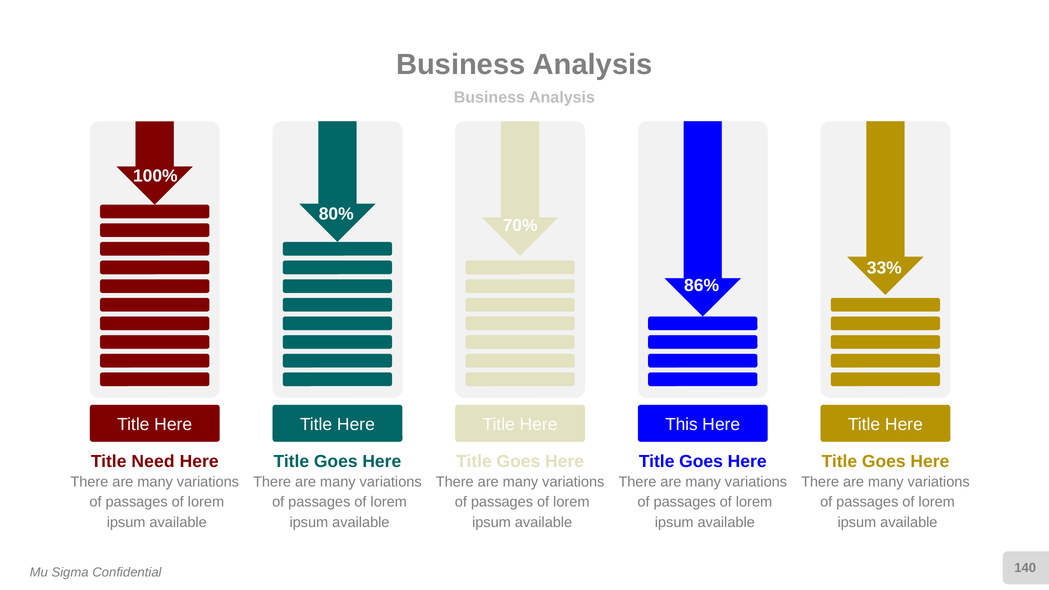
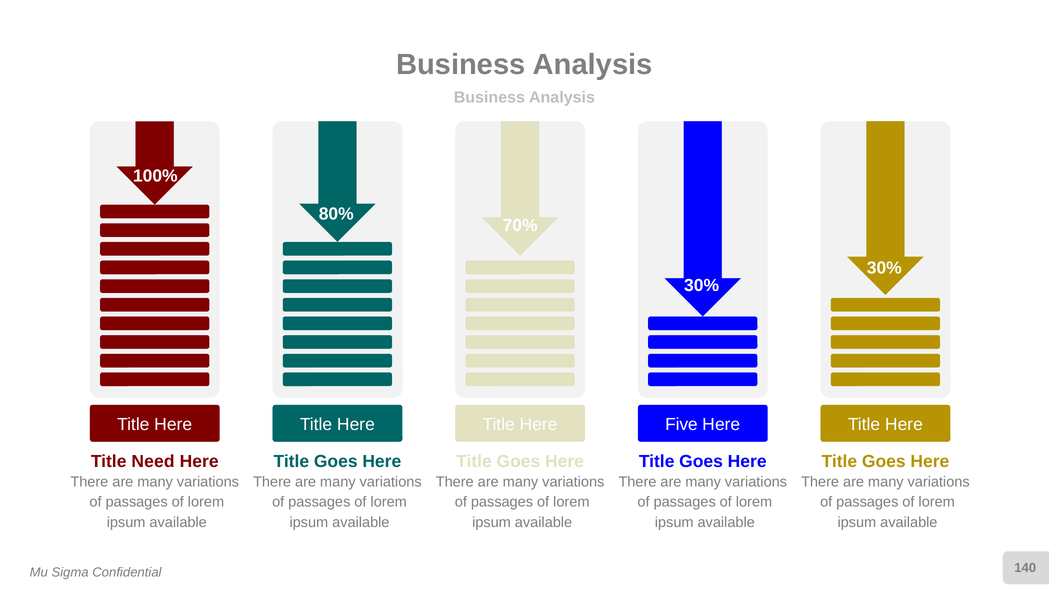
33%: 33% -> 30% (884, 268)
86%: 86% -> 30% (702, 286)
This: This -> Five (681, 425)
